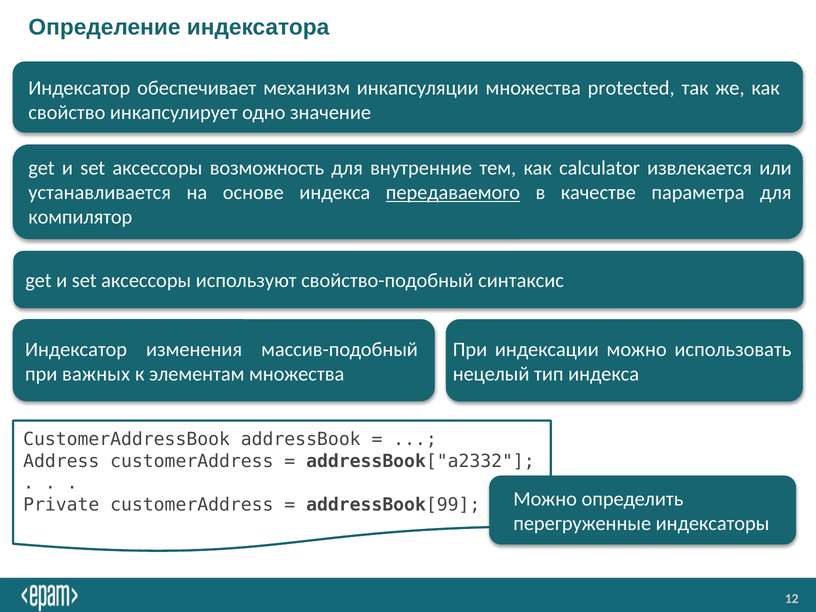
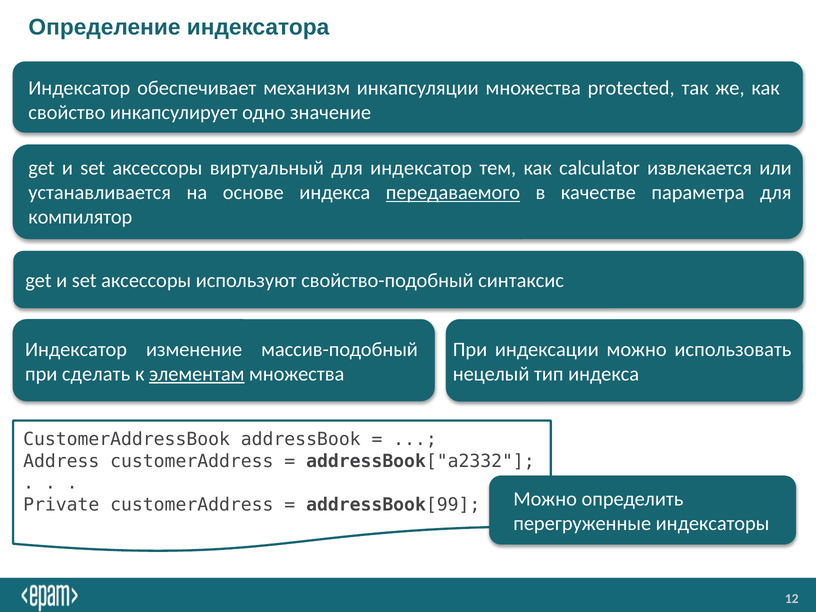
возможность: возможность -> виртуальный (267, 168)
для внутренние: внутренние -> индексатор (421, 168)
изменения: изменения -> изменение (194, 350)
важных: важных -> сделать (96, 374)
элементам underline: none -> present (197, 374)
